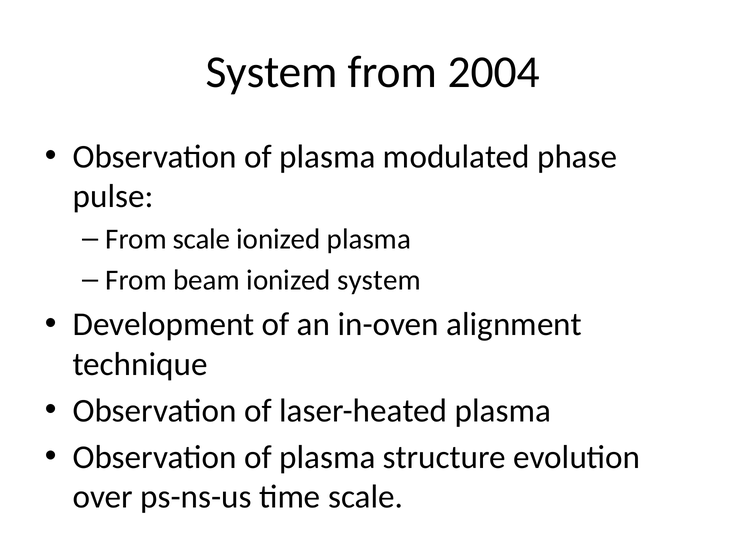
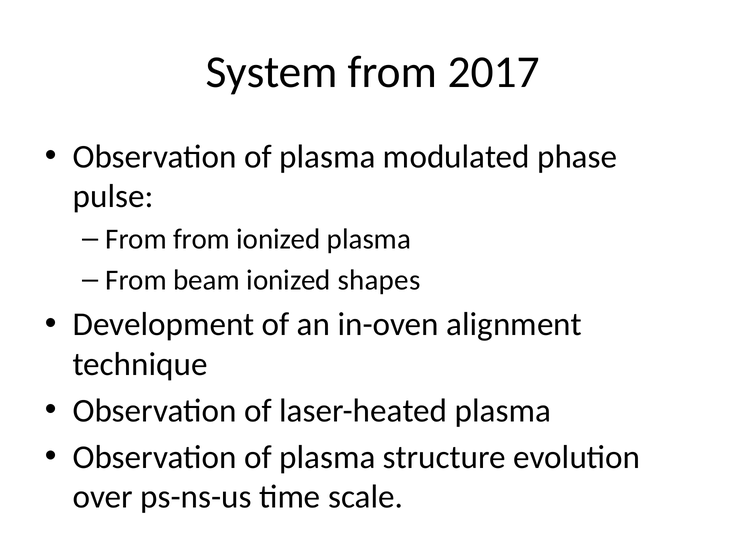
2004: 2004 -> 2017 (494, 72)
From scale: scale -> from (202, 239)
ionized system: system -> shapes (379, 280)
